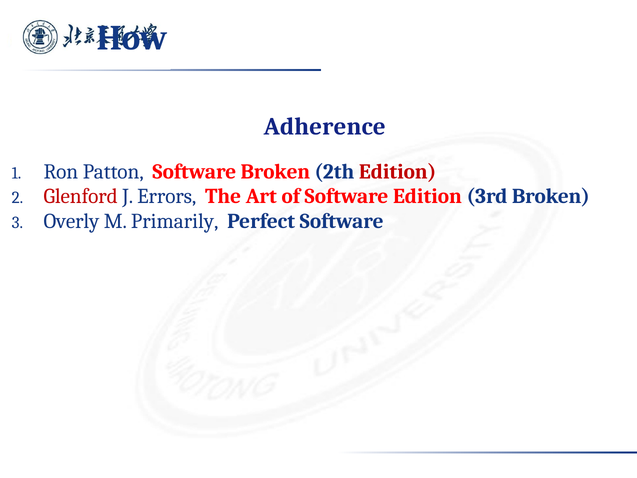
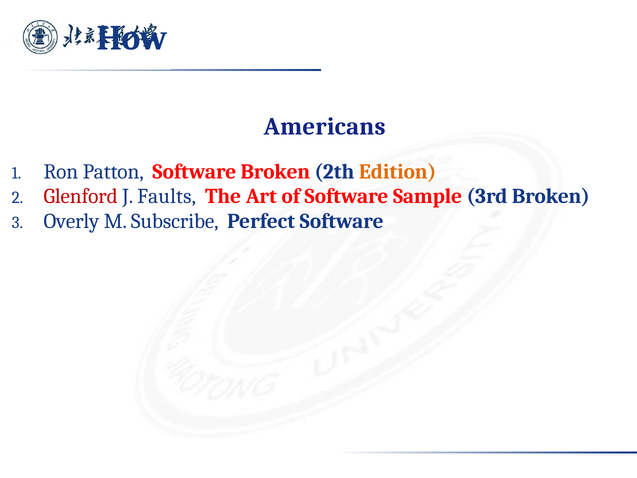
Adherence: Adherence -> Americans (325, 127)
Edition colour: red -> orange (398, 172)
Errors: Errors -> Faults (167, 196)
Software Edition: Edition -> Sample (428, 196)
Primarily: Primarily -> Subscribe (175, 221)
